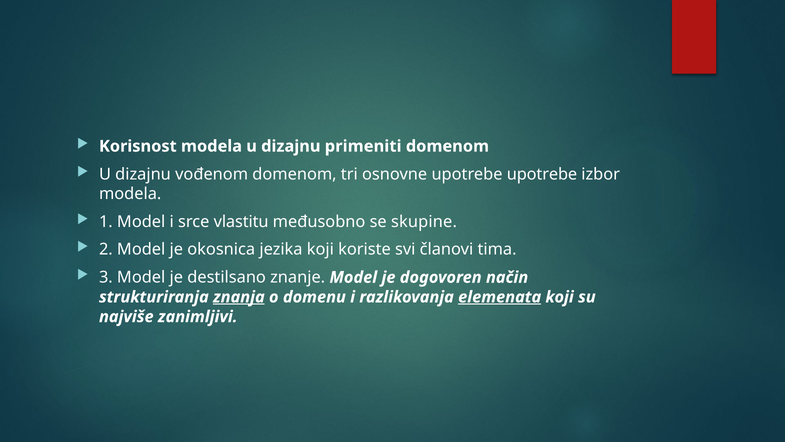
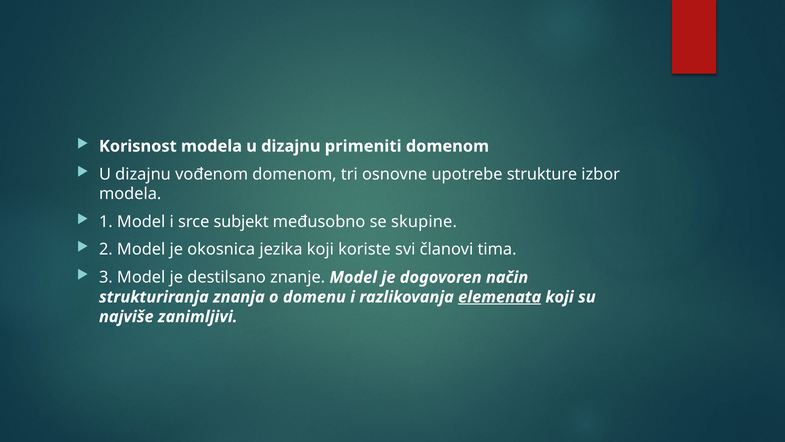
upotrebe upotrebe: upotrebe -> strukture (542, 174)
vlastitu: vlastitu -> subjekt (241, 221)
znanja underline: present -> none (239, 297)
